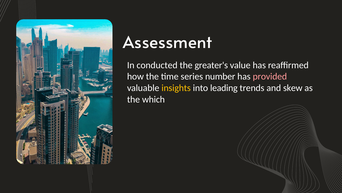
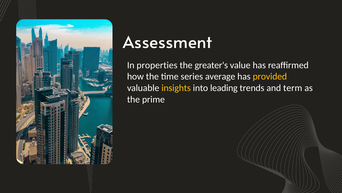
conducted: conducted -> properties (157, 65)
number: number -> average (220, 76)
provided colour: pink -> yellow (270, 76)
skew: skew -> term (293, 88)
which: which -> prime (153, 99)
